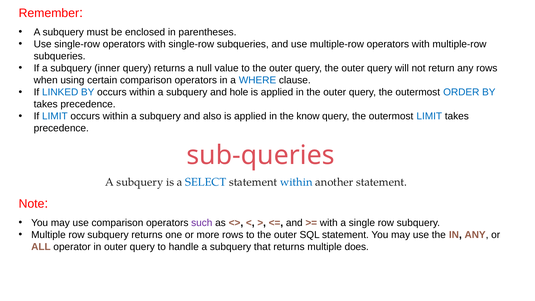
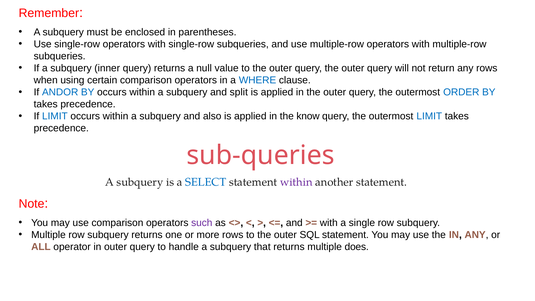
LINKED: LINKED -> ANDOR (60, 92)
hole: hole -> split (239, 92)
within colour: blue -> purple (296, 182)
